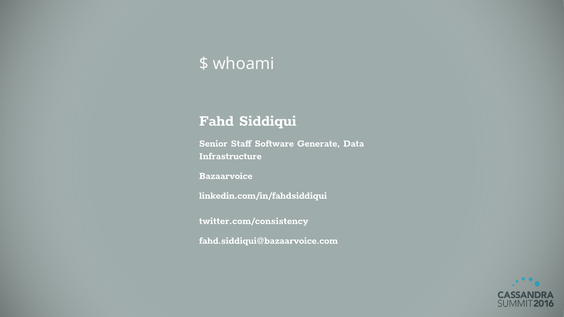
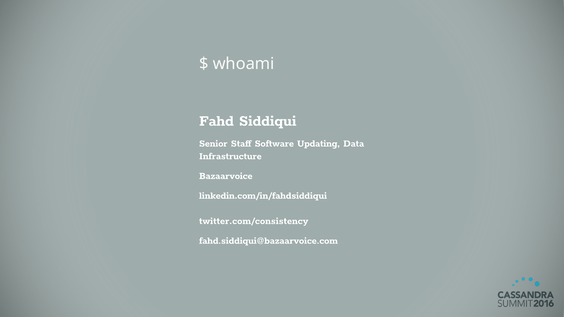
Generate: Generate -> Updating (319, 143)
